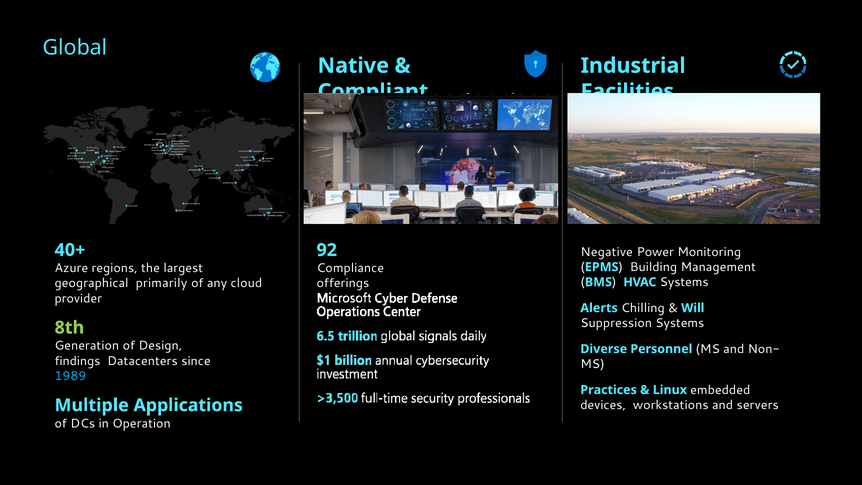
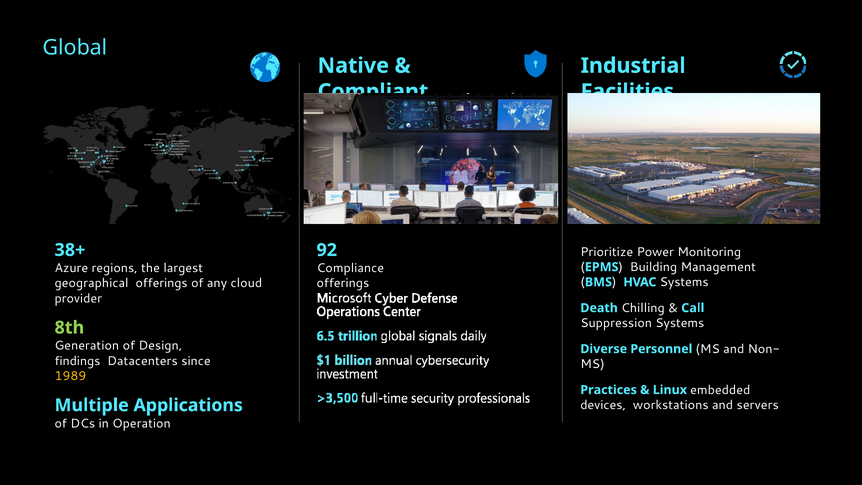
40+: 40+ -> 38+ (70, 250)
Negative: Negative -> Prioritize (607, 252)
geographical primarily: primarily -> offerings (162, 283)
Alerts: Alerts -> Death (599, 308)
Will: Will -> Call (693, 308)
1989 colour: light blue -> yellow (70, 376)
